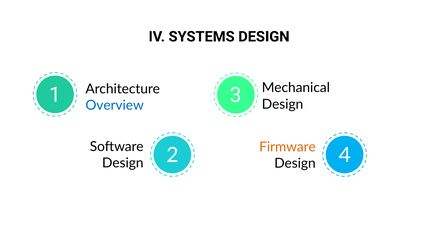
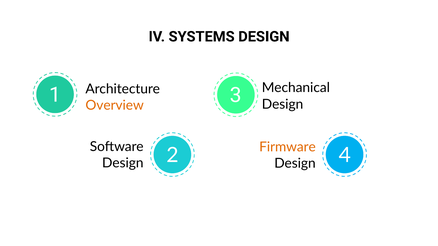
Overview colour: blue -> orange (115, 106)
